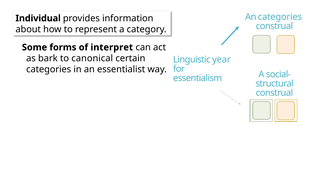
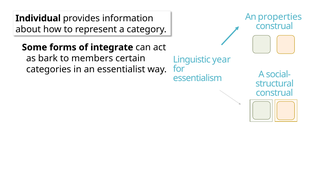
An categories: categories -> properties (280, 17)
interpret: interpret -> integrate (112, 47)
canonical: canonical -> members (92, 58)
